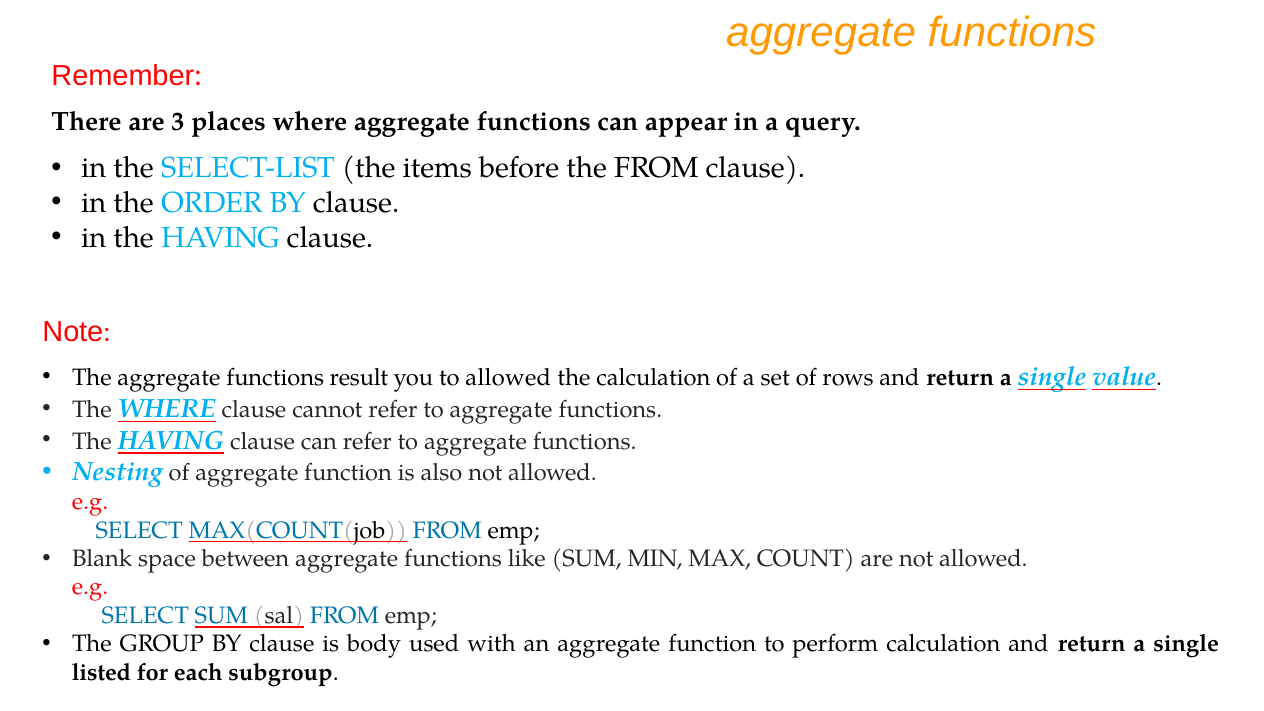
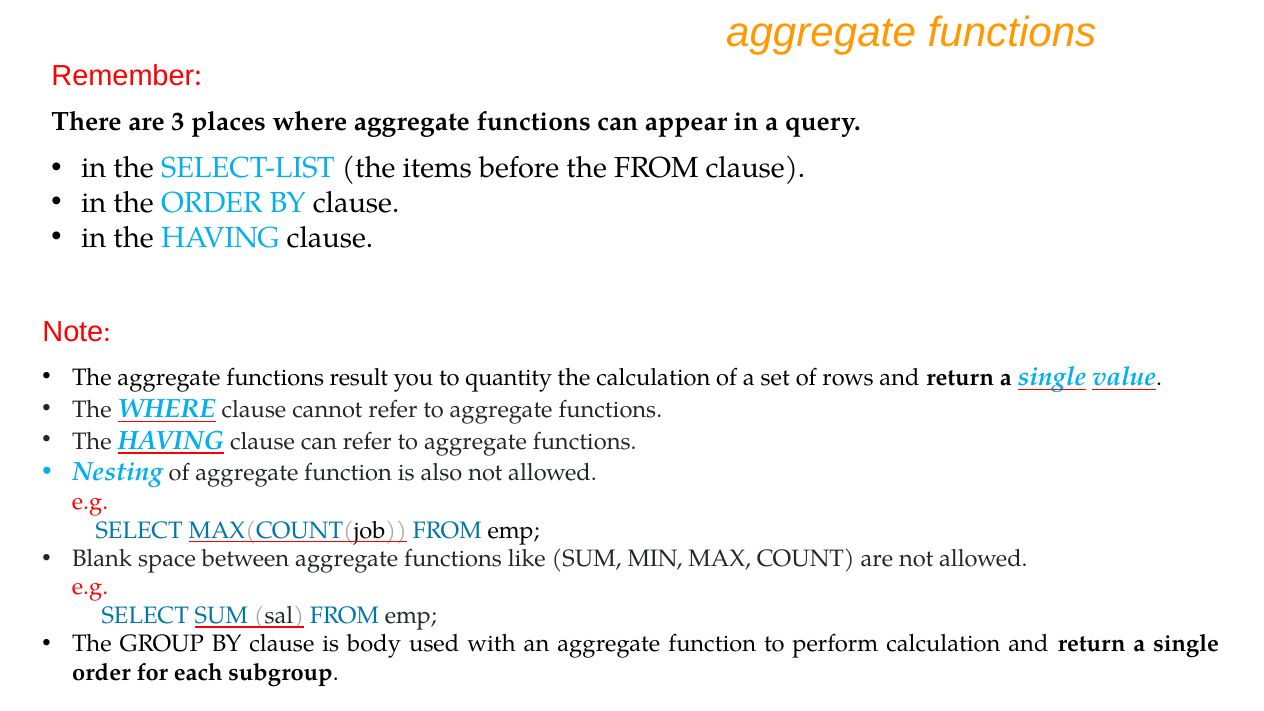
to allowed: allowed -> quantity (509, 378)
listed: listed -> order (101, 672)
